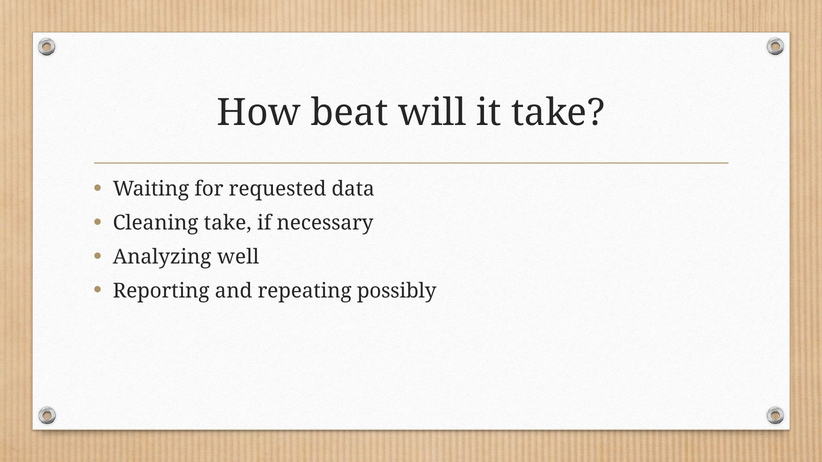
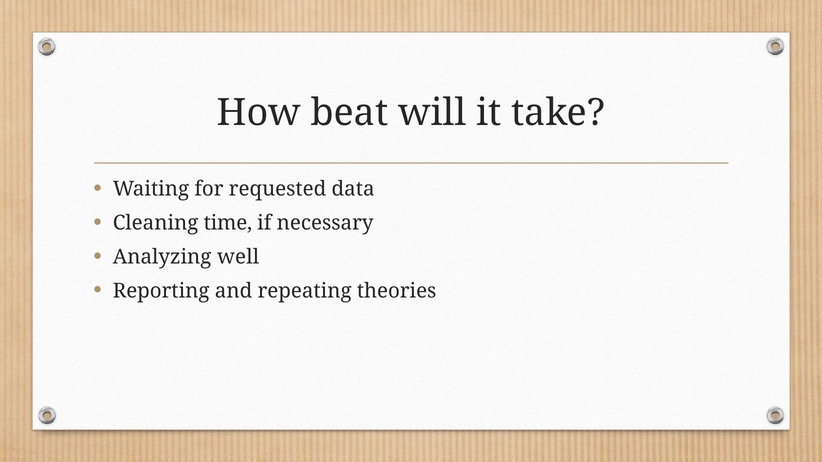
Cleaning take: take -> time (228, 223)
possibly: possibly -> theories (397, 291)
